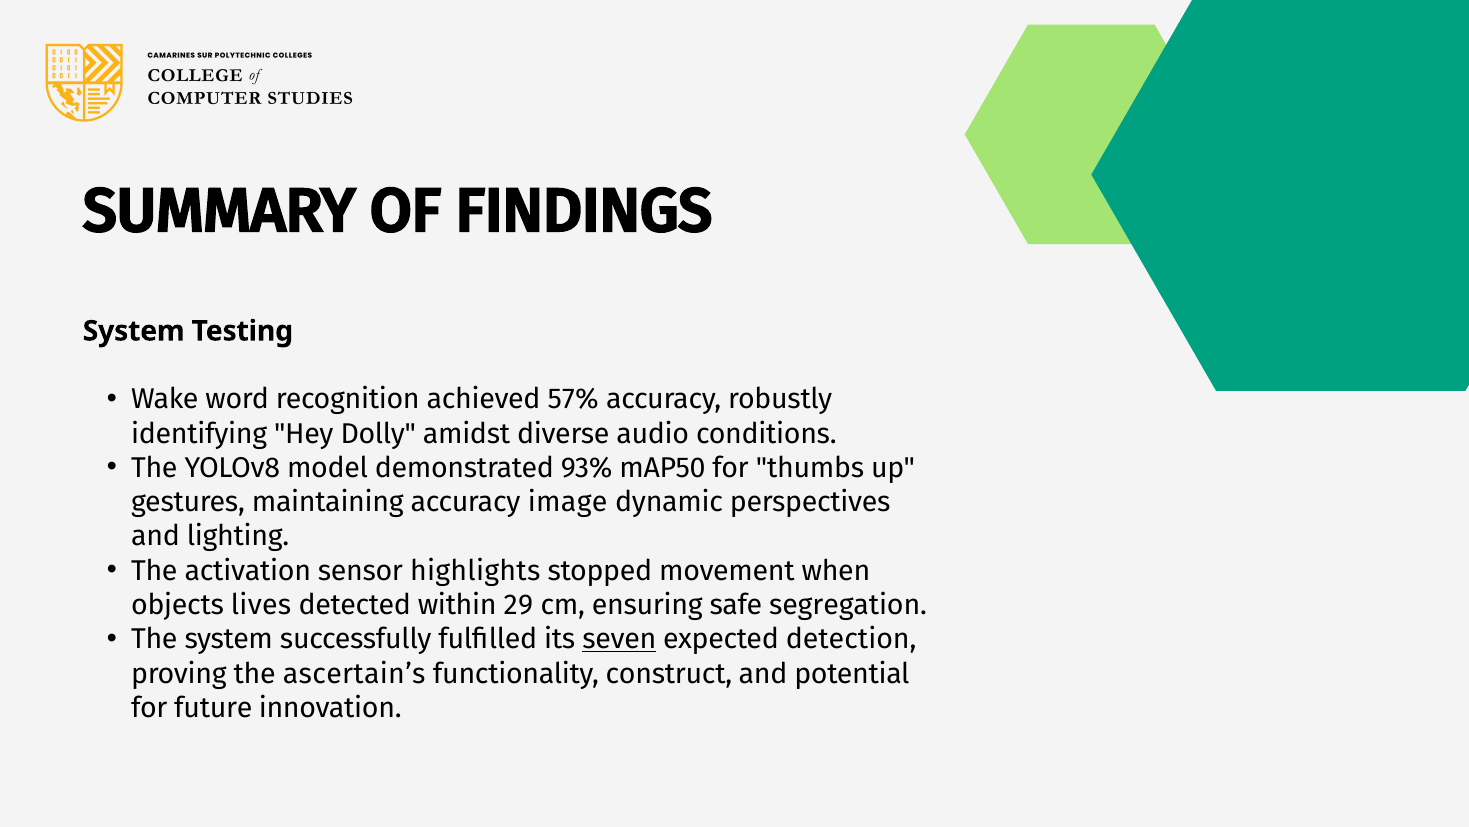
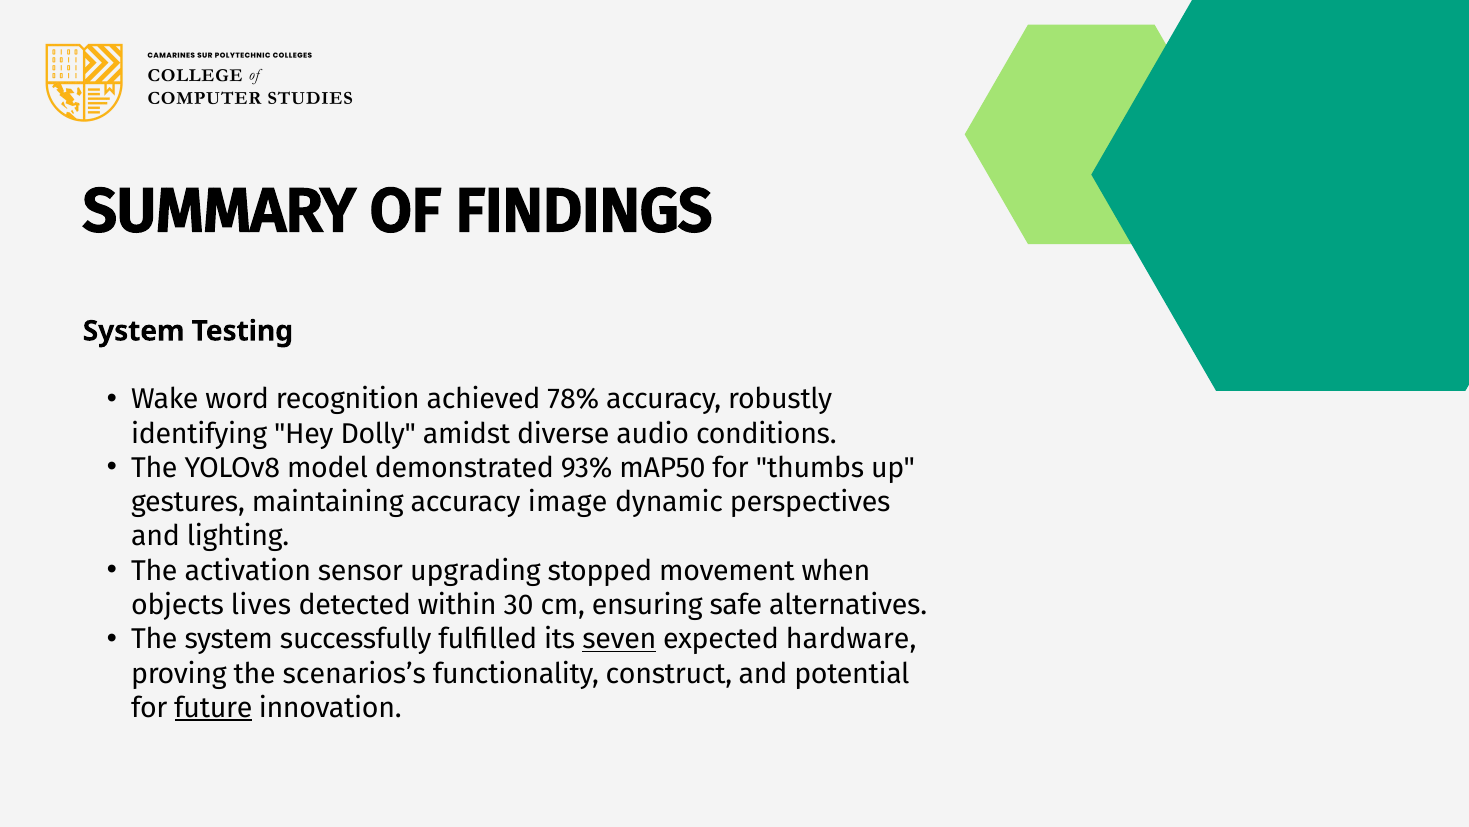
57%: 57% -> 78% (573, 399)
highlights: highlights -> upgrading (475, 570)
29: 29 -> 30 (519, 605)
segregation: segregation -> alternatives (848, 605)
detection: detection -> hardware (851, 639)
ascertain’s: ascertain’s -> scenarios’s (354, 673)
future underline: none -> present (213, 707)
